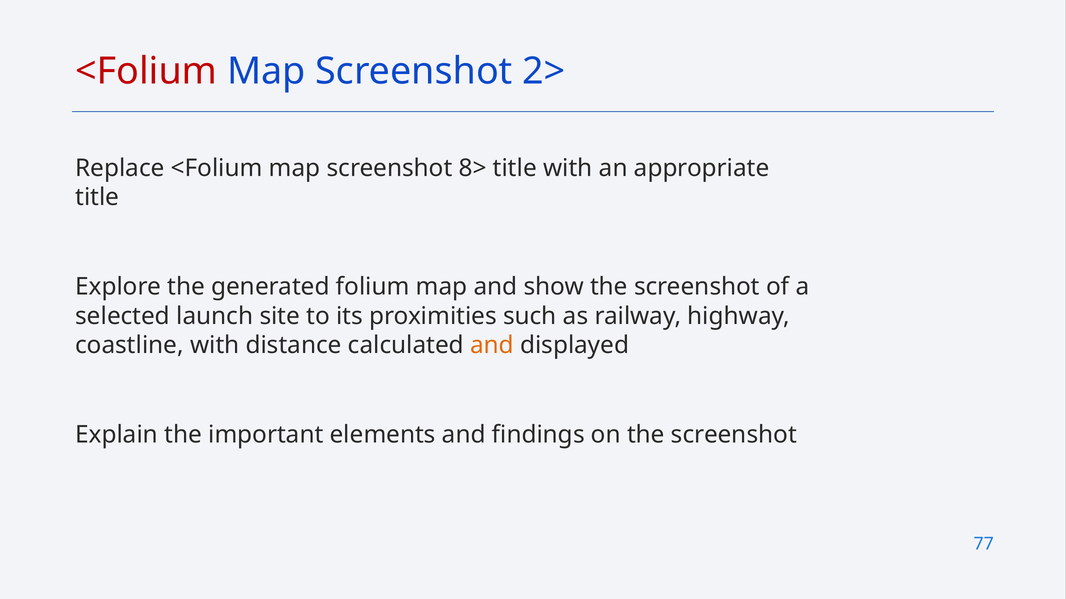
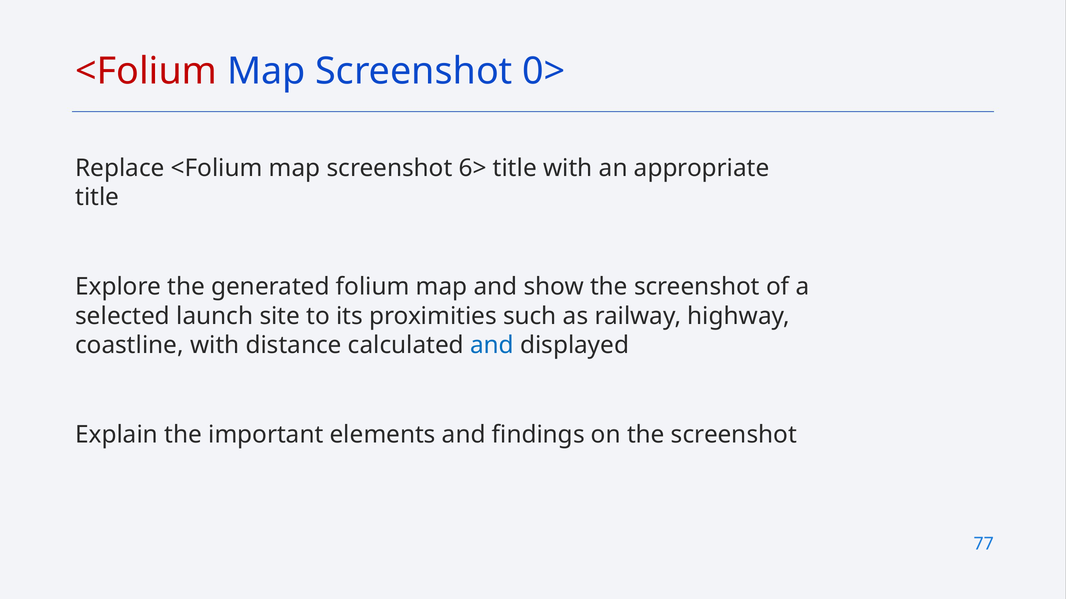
2>: 2> -> 0> (544, 71)
8>: 8> -> 6> (473, 168)
and colour: orange -> blue (492, 346)
